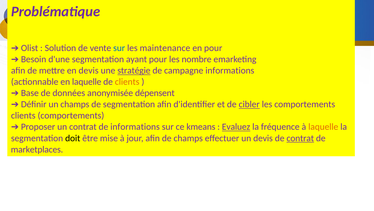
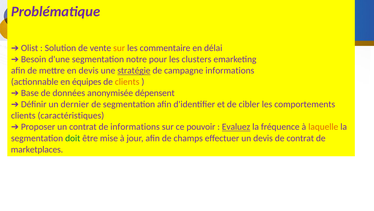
sur colour: blue -> orange (119, 48)
maintenance: maintenance -> commentaire (165, 48)
en pour: pour -> délai (213, 48)
ayant: ayant -> notre (136, 59)
nombre: nombre -> clusters (197, 59)
en laquelle: laquelle -> équipes (87, 82)
un champs: champs -> dernier (75, 104)
cibler underline: present -> none (249, 104)
clients comportements: comportements -> caractéristiques (71, 115)
kmeans: kmeans -> pouvoir (201, 127)
doit colour: black -> green (73, 138)
contrat underline: present -> none (300, 138)
